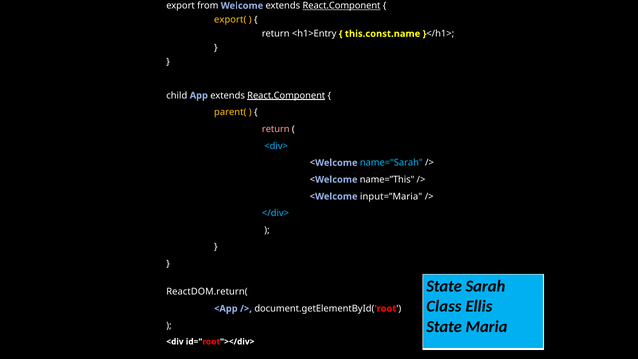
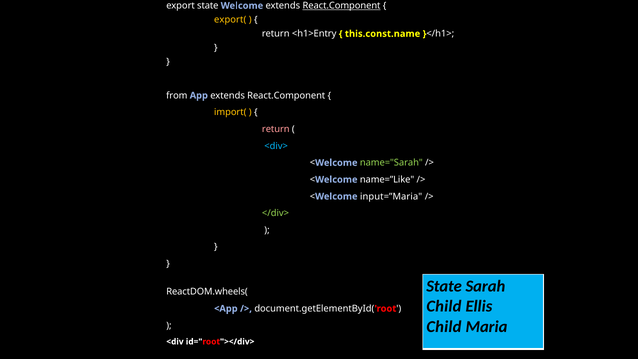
export from: from -> state (208, 6)
child: child -> from (177, 95)
React.Component underline: present -> none (286, 95)
parent(: parent( -> import( (230, 112)
name="Sarah colour: light blue -> light green (391, 163)
name=”This: name=”This -> name=”Like (387, 180)
</div> colour: light blue -> light green (275, 213)
ReactDOM.return(: ReactDOM.return( -> ReactDOM.wheels( (207, 292)
Class: Class -> Child (444, 306)
State: State -> Child (444, 327)
